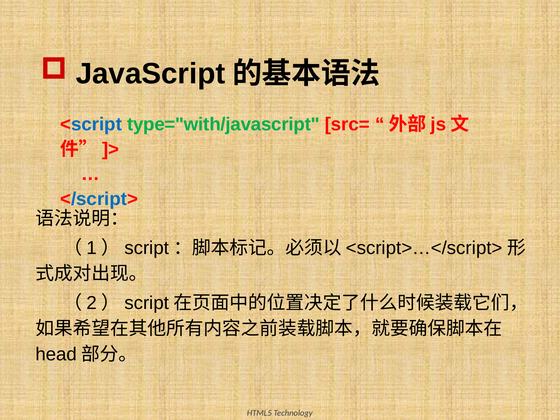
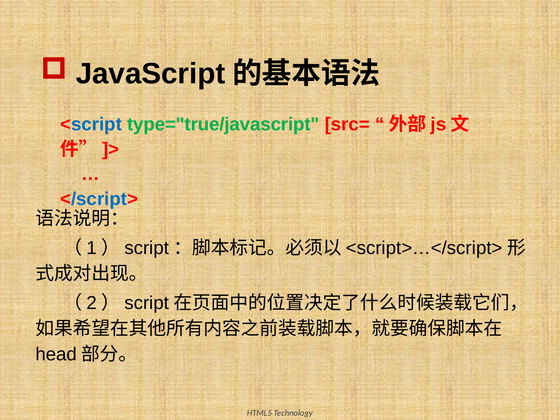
type="with/javascript: type="with/javascript -> type="true/javascript (223, 124)
